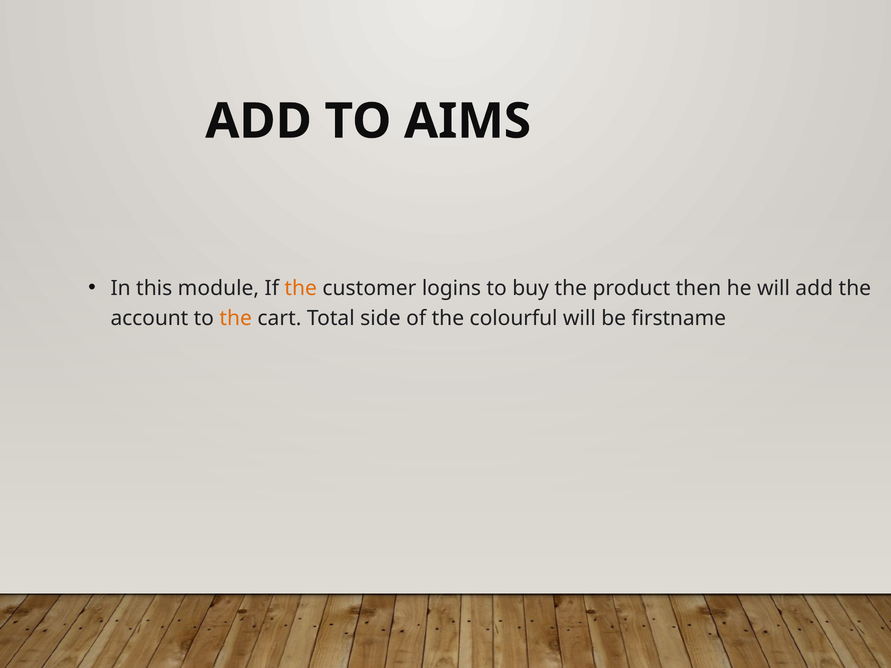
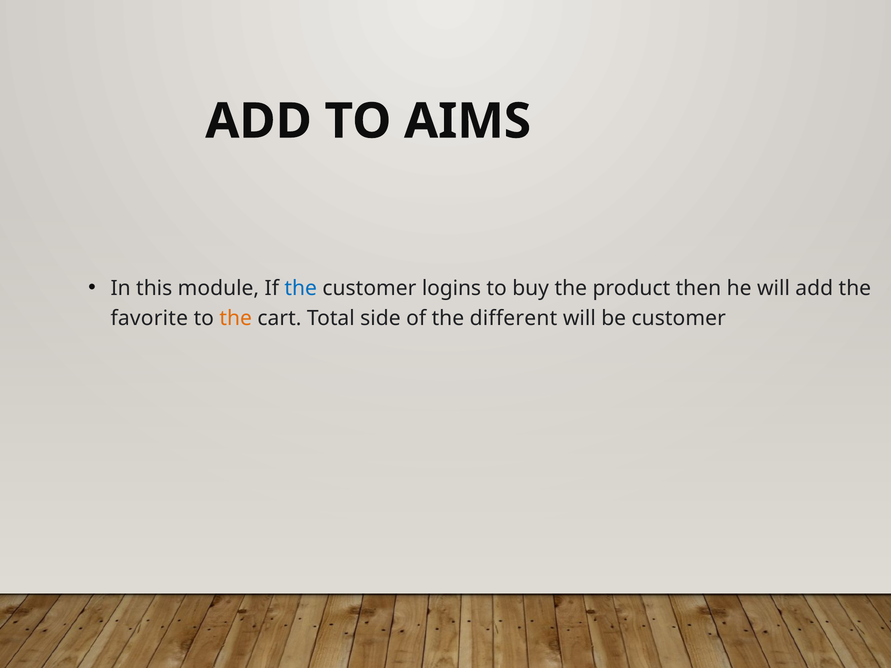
the colour: orange -> blue (301, 288)
account: account -> favorite (149, 319)
colourful: colourful -> different (513, 319)
be firstname: firstname -> customer (679, 319)
